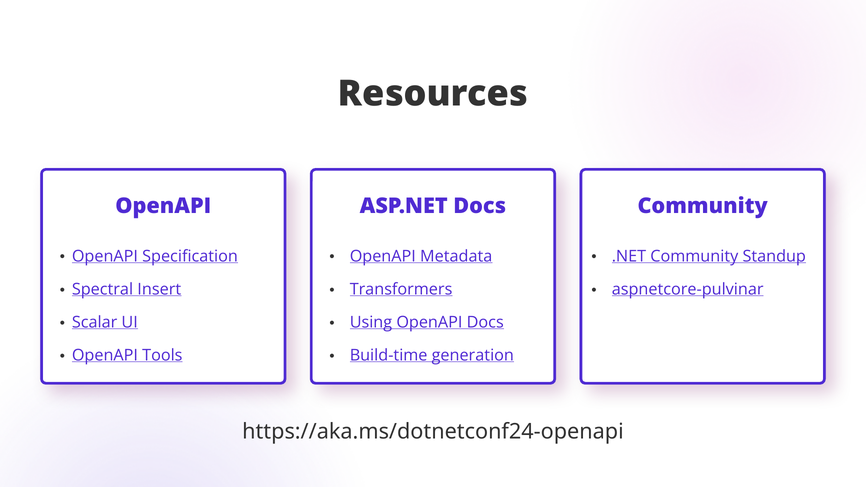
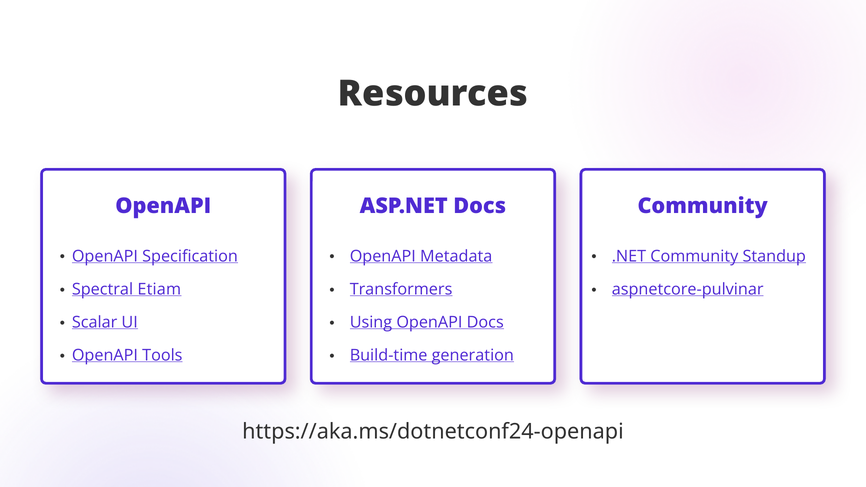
Insert: Insert -> Etiam (159, 289)
